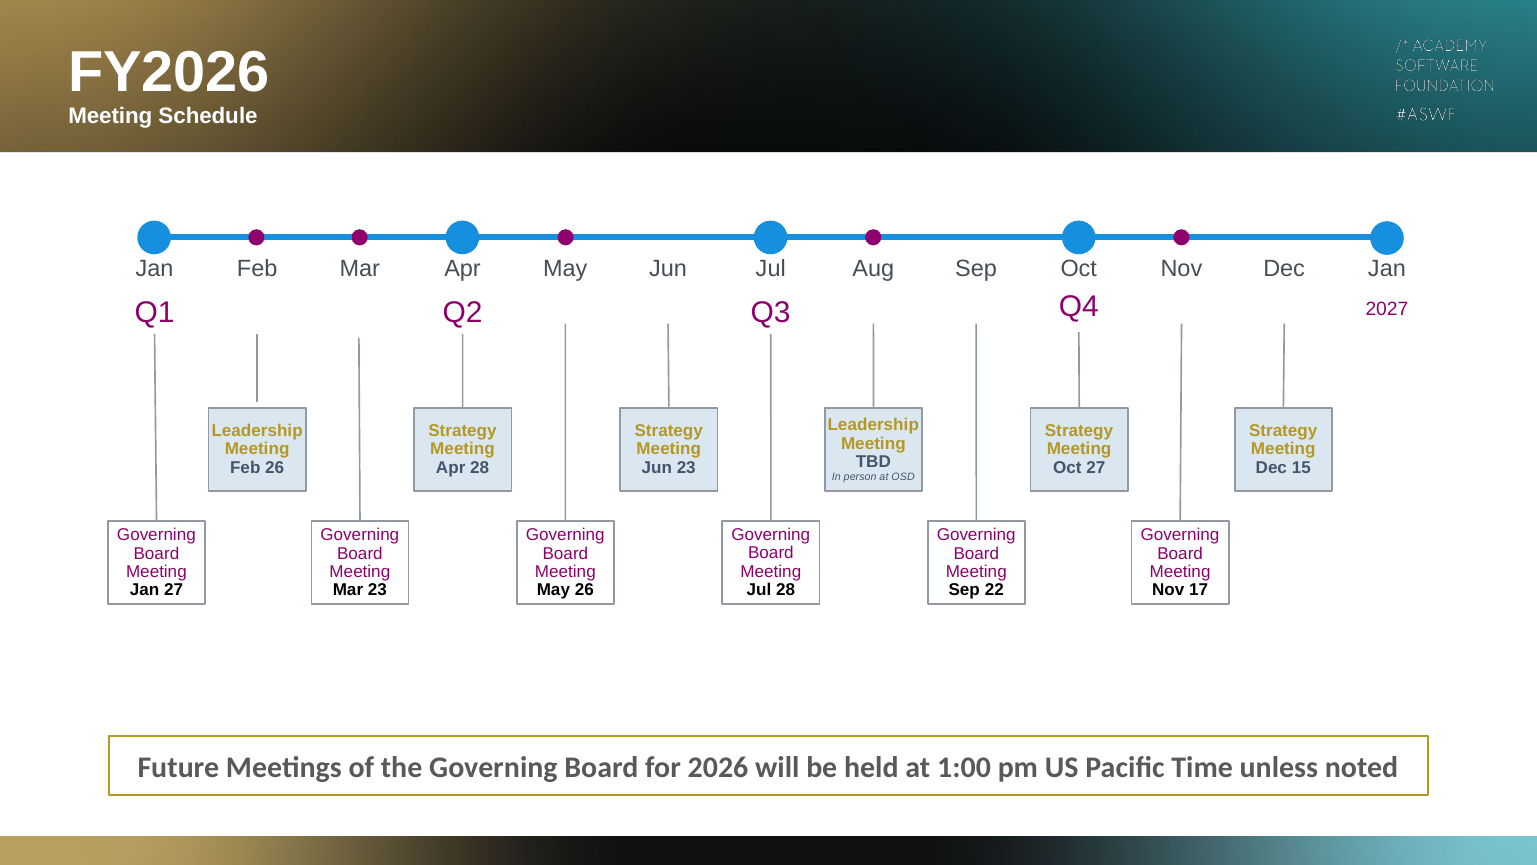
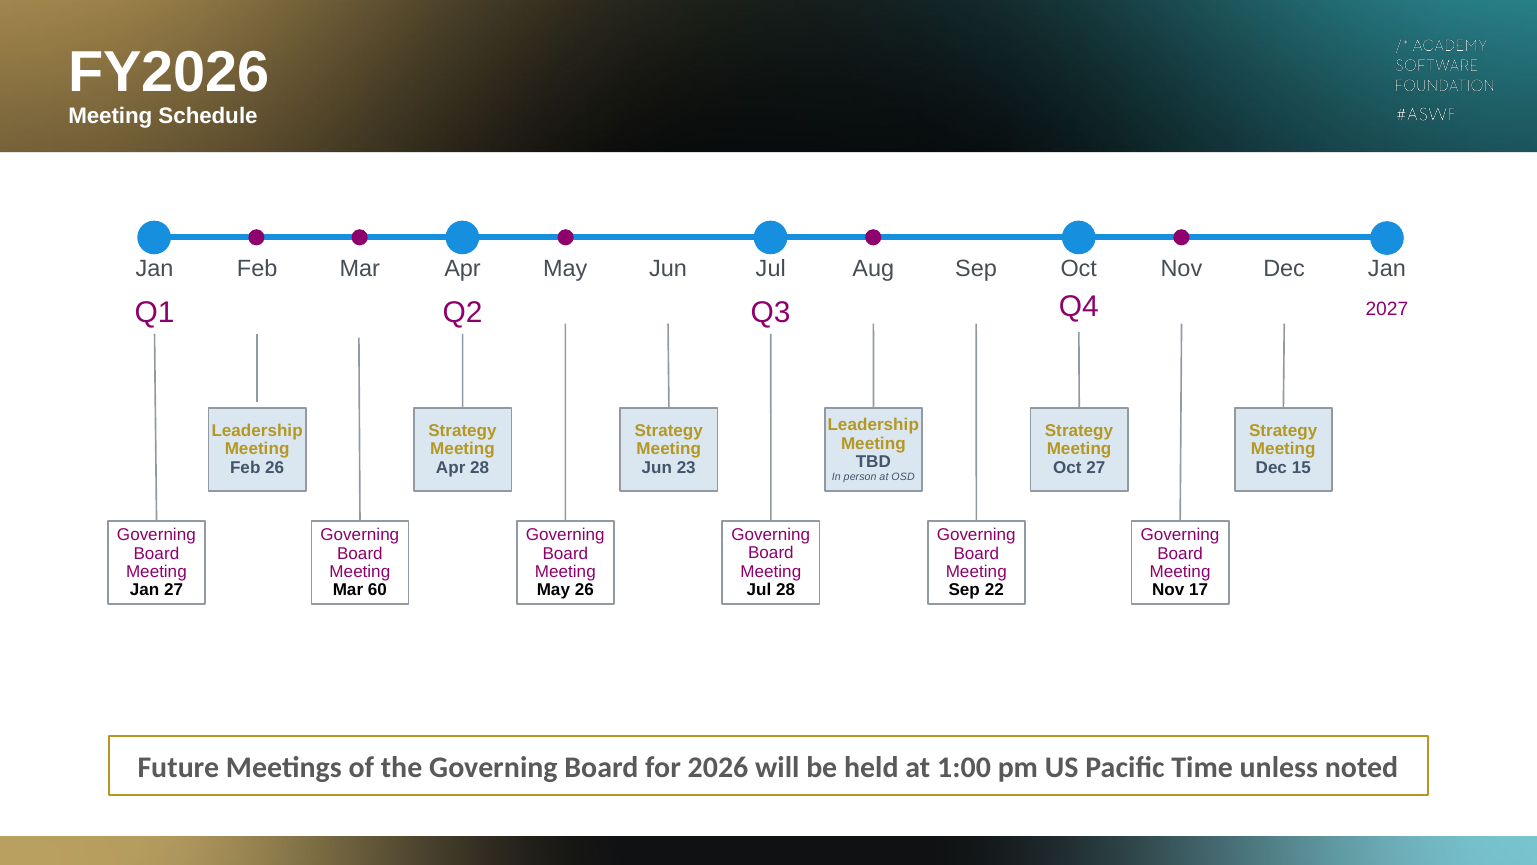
Mar 23: 23 -> 60 (377, 590)
